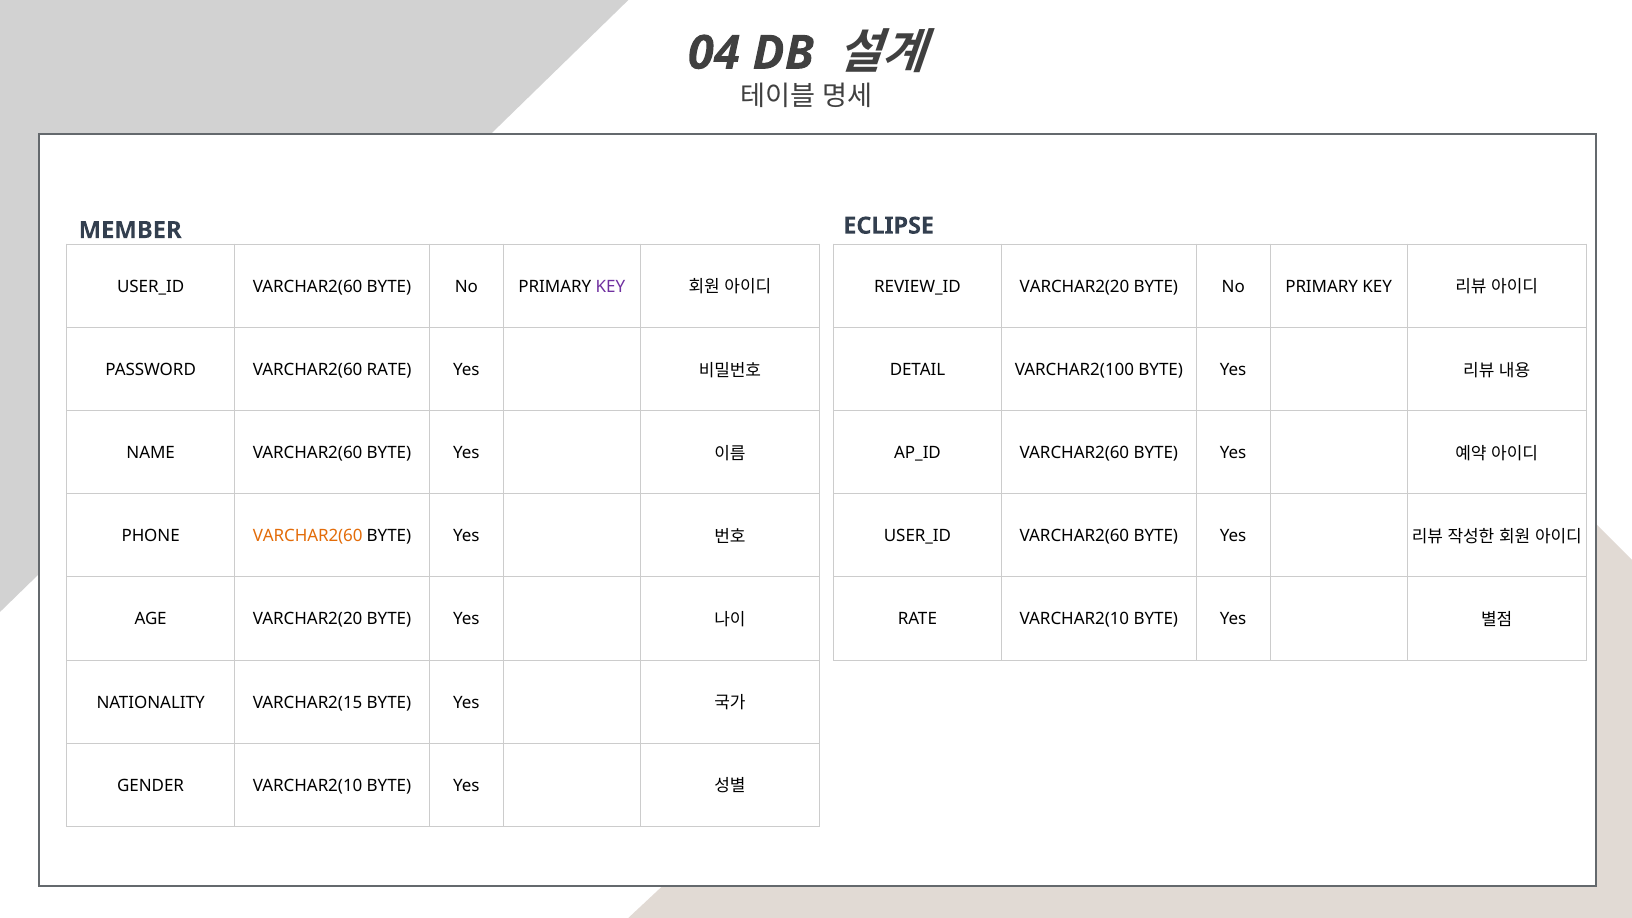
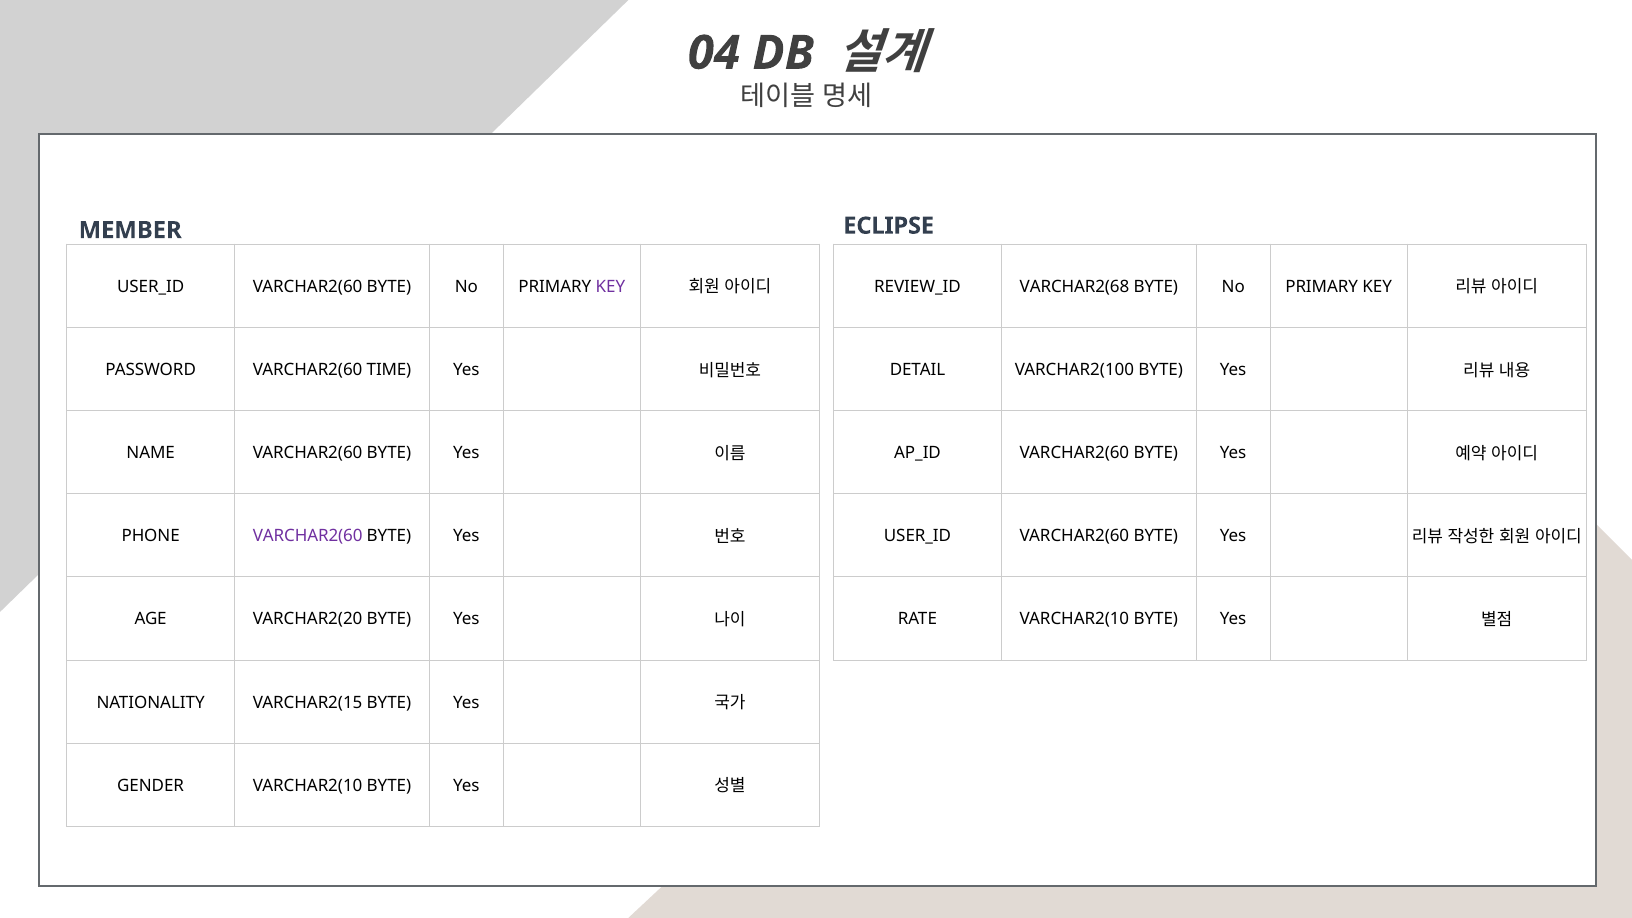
VARCHAR2(20: VARCHAR2(20 -> VARCHAR2(68 (1075, 287)
VARCHAR2(60 RATE: RATE -> TIME (389, 370)
VARCHAR2(60 colour: orange -> purple (308, 536)
